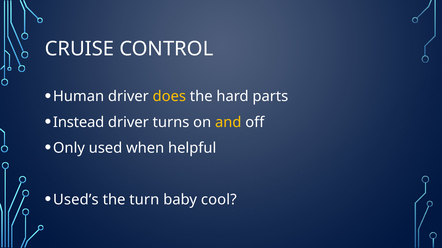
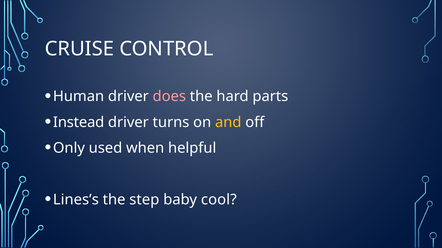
does colour: yellow -> pink (169, 97)
Used’s: Used’s -> Lines’s (76, 200)
turn: turn -> step (144, 200)
